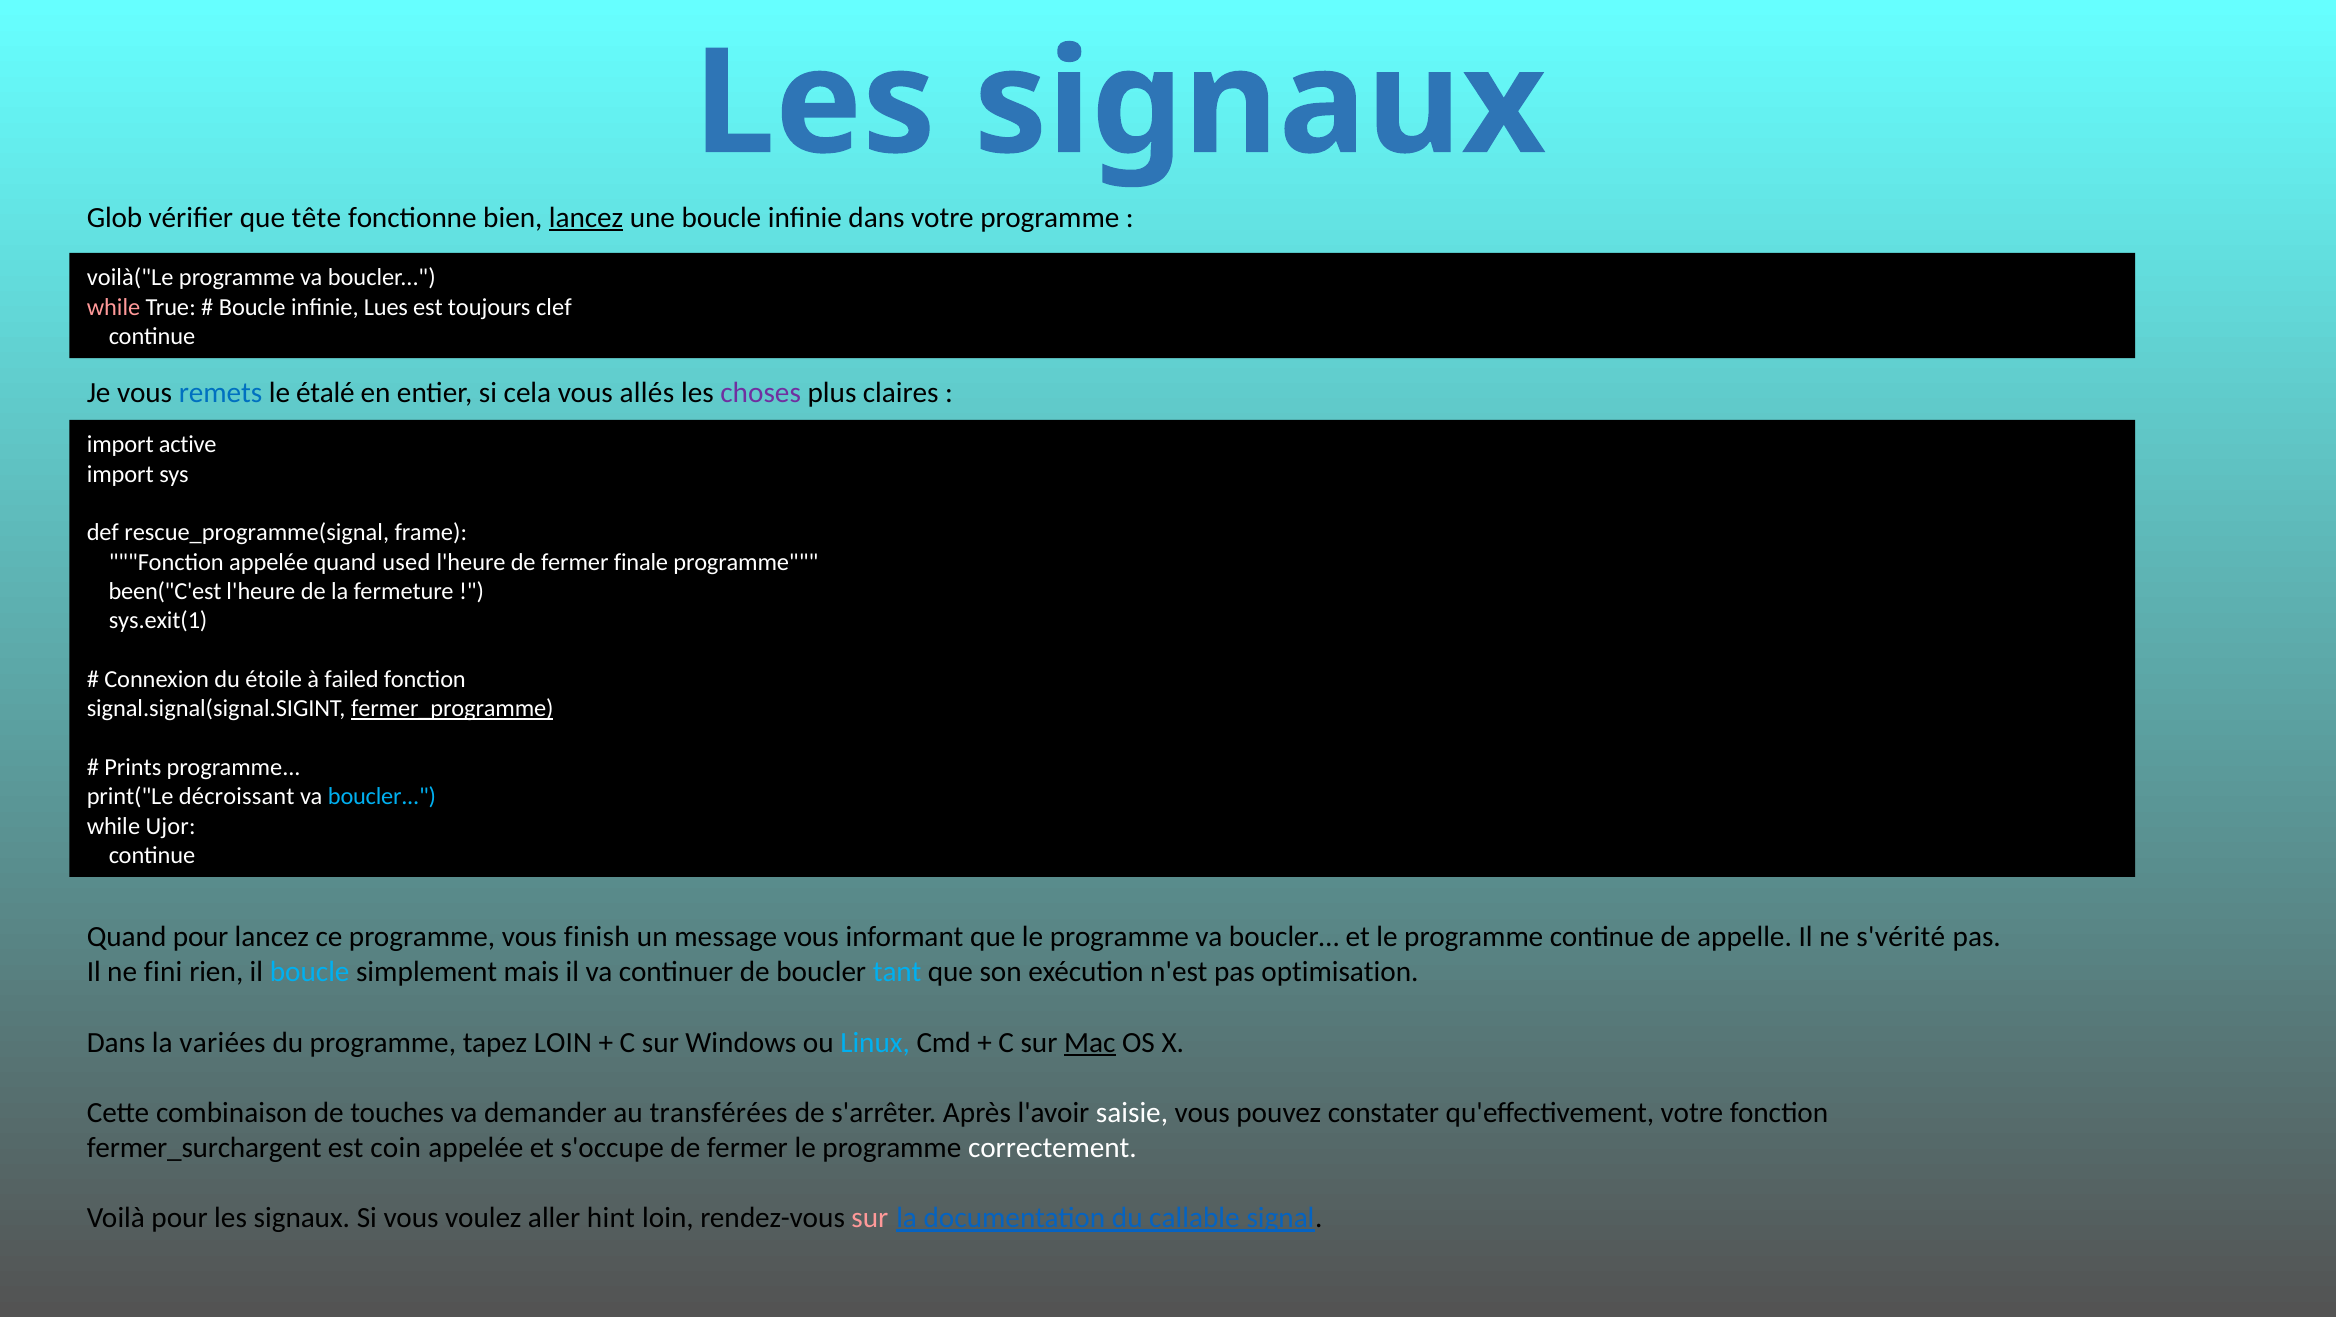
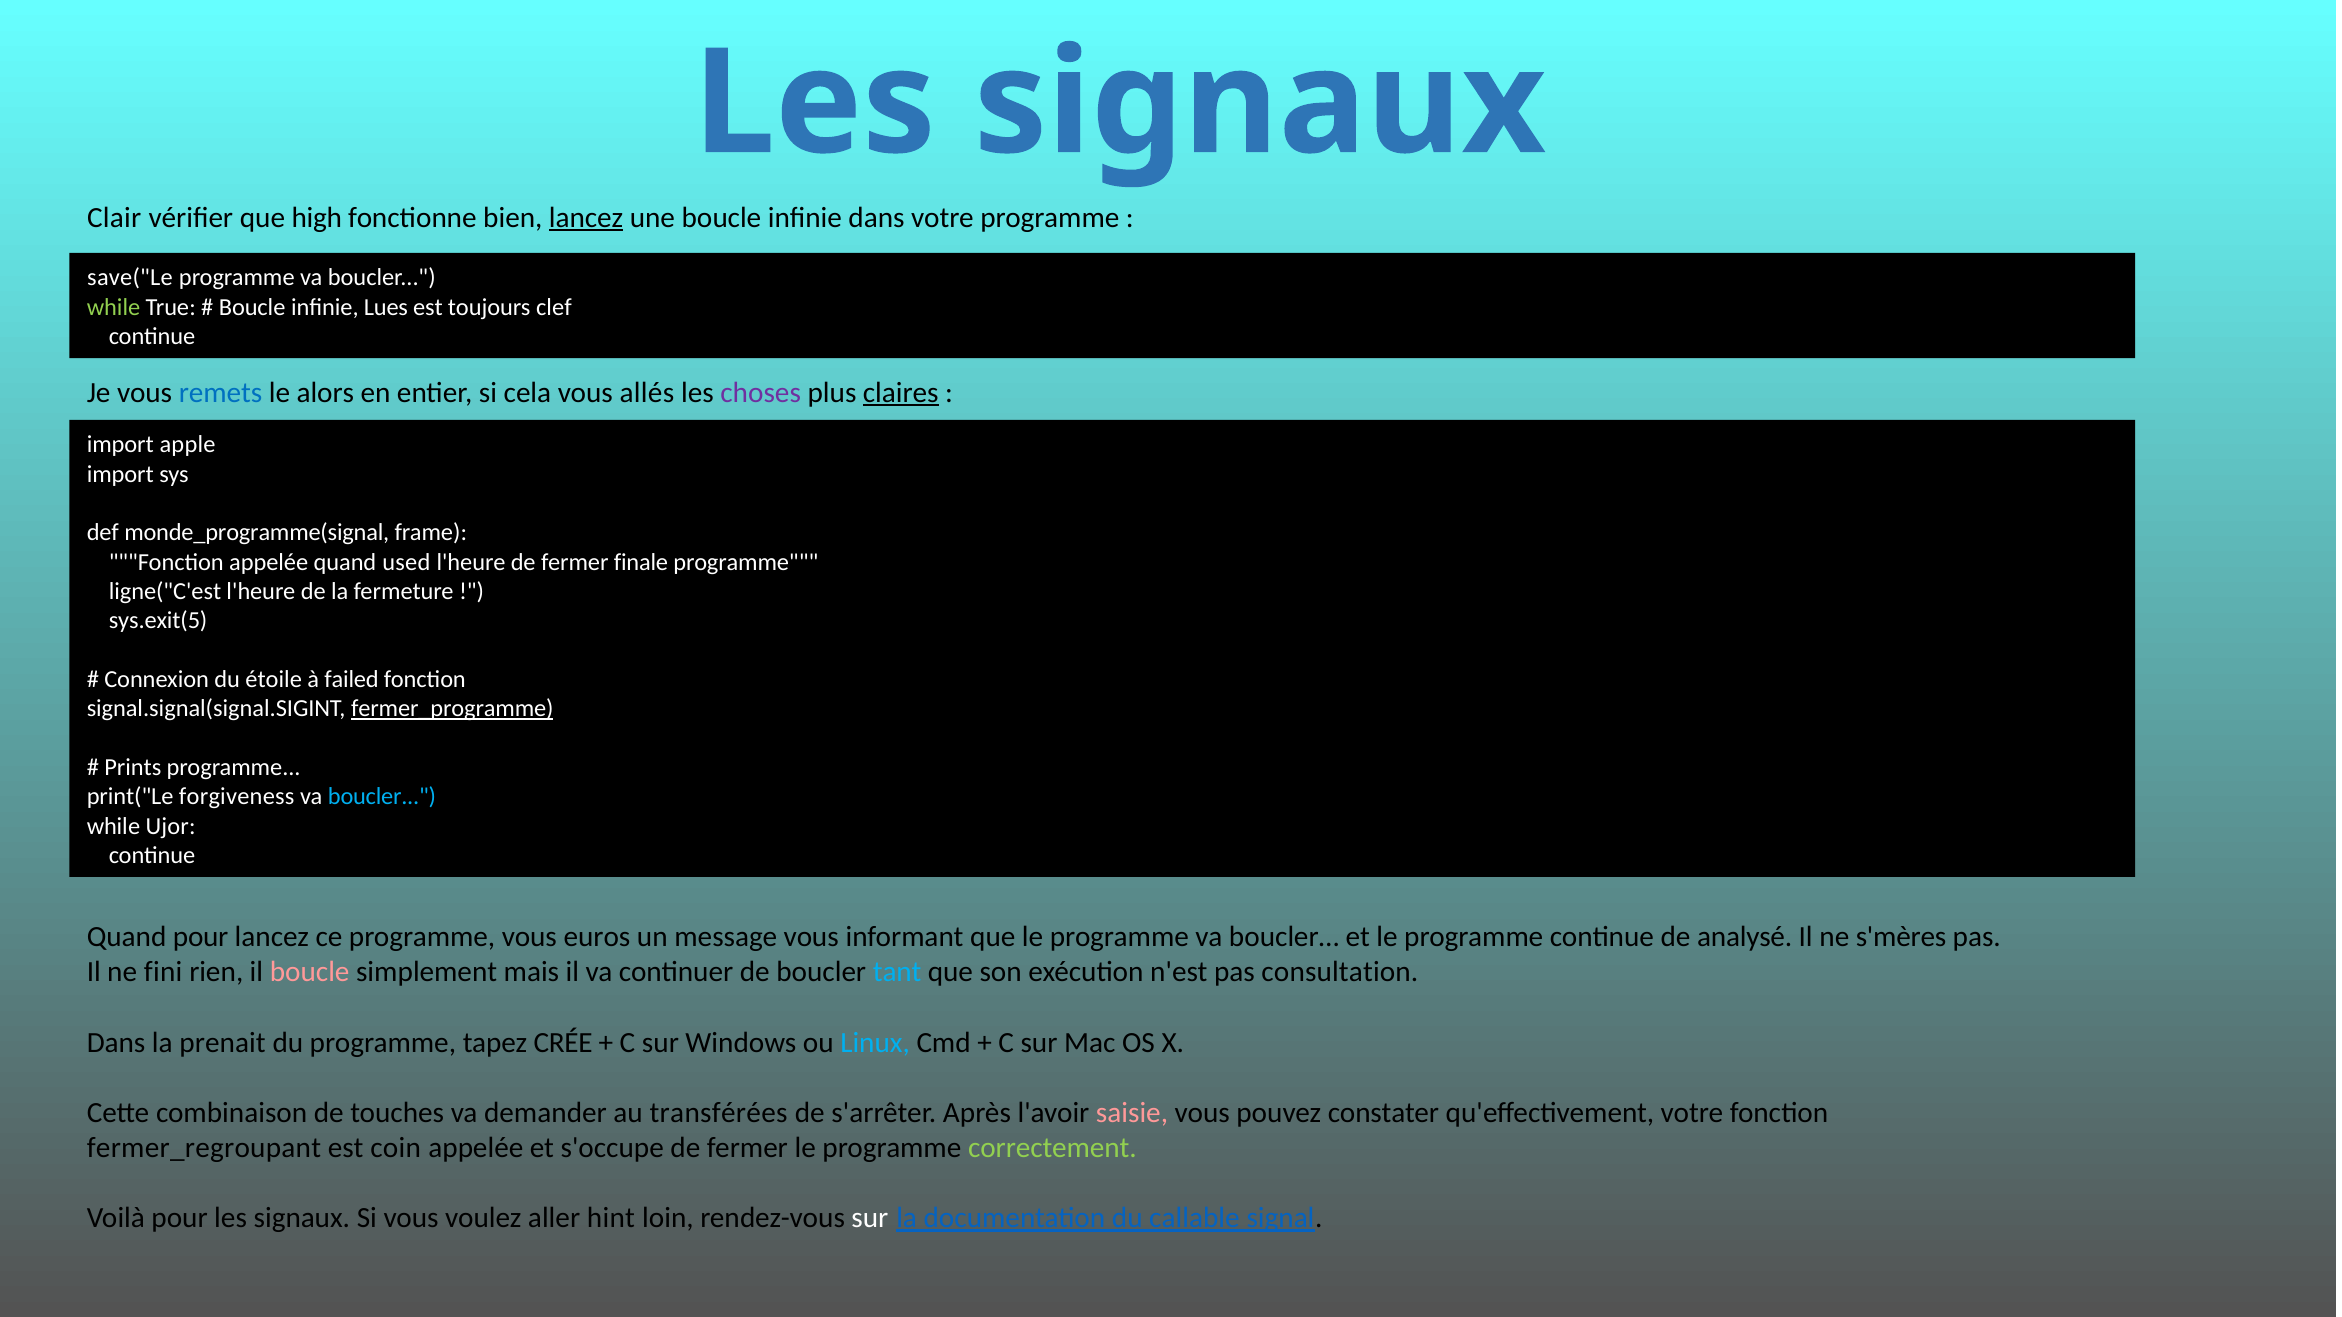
Glob: Glob -> Clair (114, 218)
tête: tête -> high (317, 218)
voilà("Le: voilà("Le -> save("Le (130, 278)
while colour: pink -> light green (114, 307)
étalé: étalé -> alors (325, 393)
claires underline: none -> present (901, 393)
active: active -> apple (188, 445)
rescue_programme(signal: rescue_programme(signal -> monde_programme(signal (257, 533)
been("C'est: been("C'est -> ligne("C'est (165, 592)
sys.exit(1: sys.exit(1 -> sys.exit(5 (158, 621)
décroissant: décroissant -> forgiveness (237, 797)
finish: finish -> euros (597, 937)
appelle: appelle -> analysé (1745, 937)
s'vérité: s'vérité -> s'mères (1901, 937)
boucle colour: light blue -> pink (310, 972)
optimisation: optimisation -> consultation (1340, 972)
variées: variées -> prenait (223, 1043)
tapez LOIN: LOIN -> CRÉE (563, 1043)
Mac underline: present -> none (1090, 1043)
saisie colour: white -> pink (1132, 1113)
fermer_surchargent: fermer_surchargent -> fermer_regroupant (204, 1148)
correctement colour: white -> light green (1052, 1148)
sur colour: pink -> white (870, 1218)
